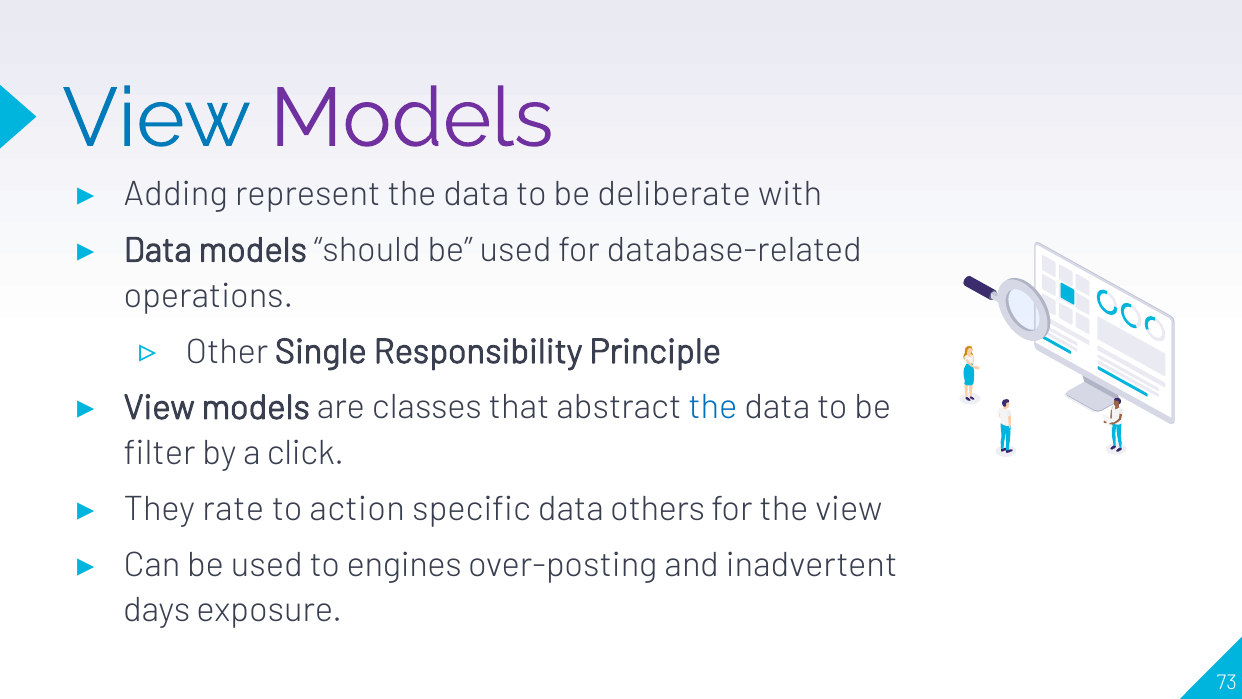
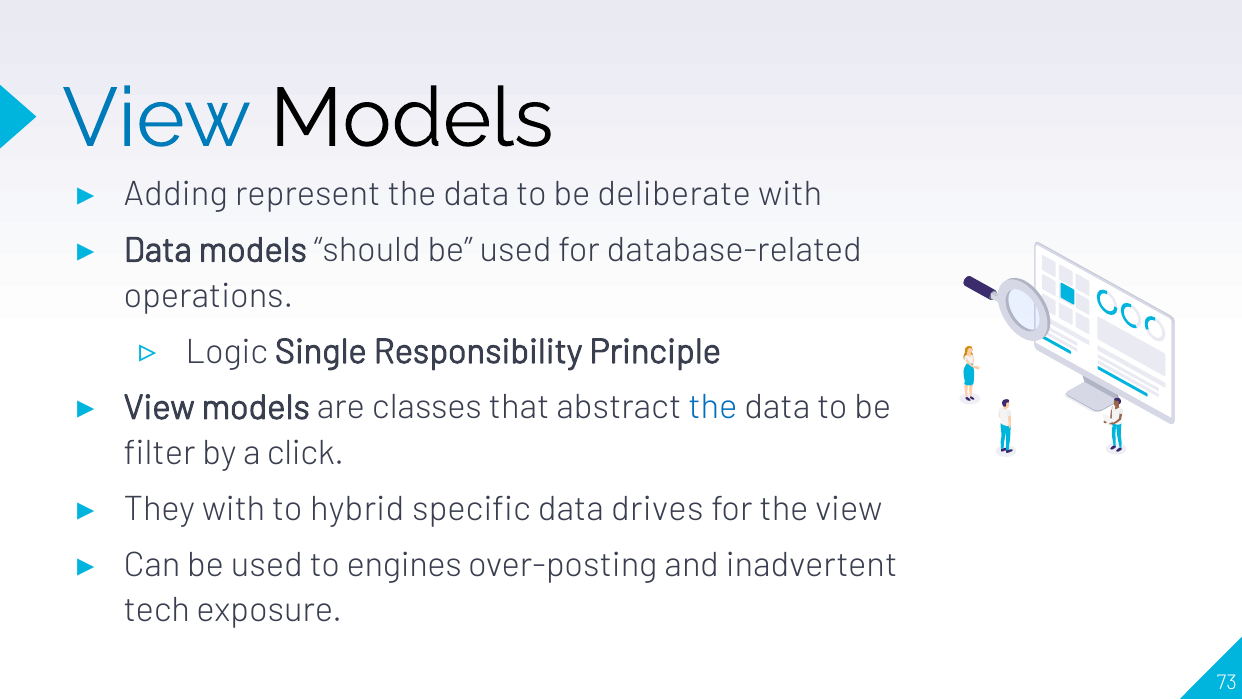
Models colour: purple -> black (412, 118)
Other: Other -> Logic (227, 351)
They rate: rate -> with (234, 509)
action: action -> hybrid (357, 509)
others: others -> drives (657, 509)
days: days -> tech (157, 610)
